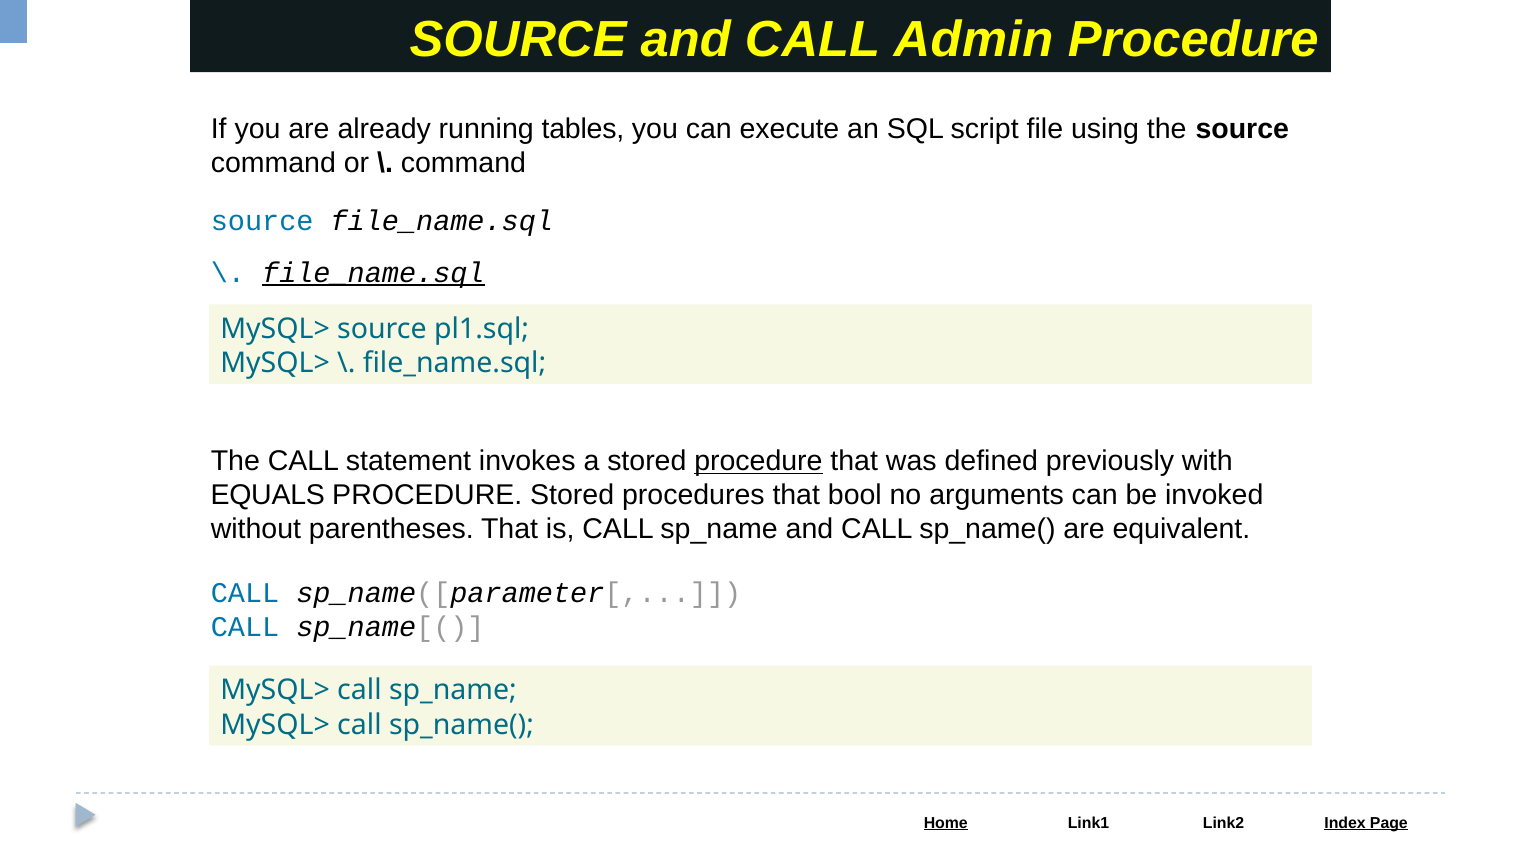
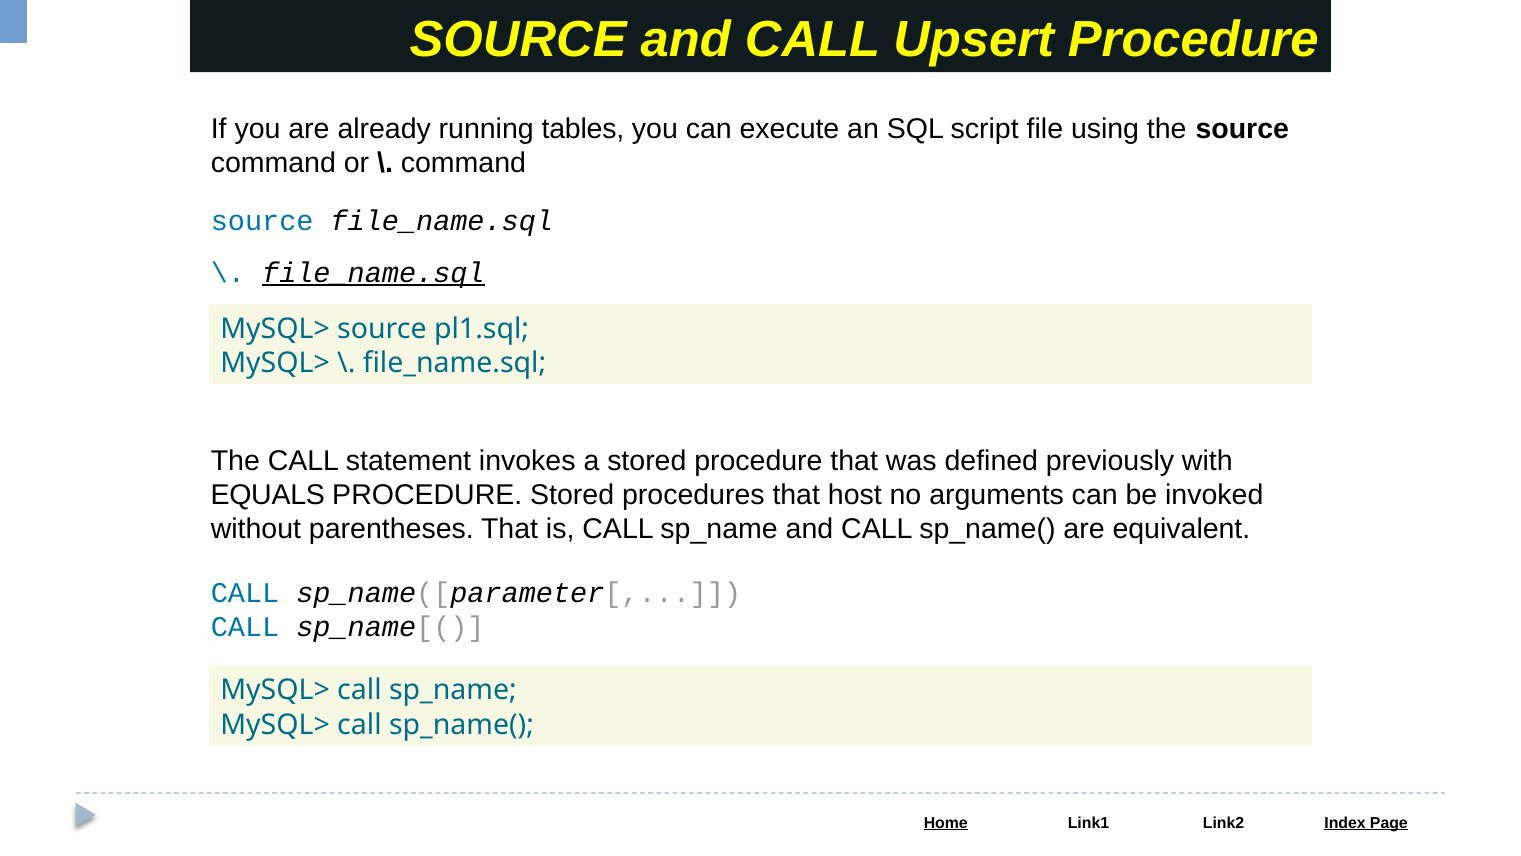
Admin: Admin -> Upsert (974, 40)
procedure underline: present -> none (758, 461)
bool: bool -> host (855, 495)
